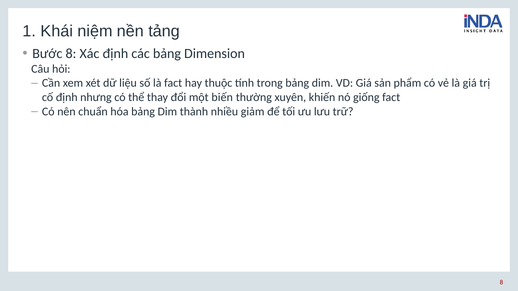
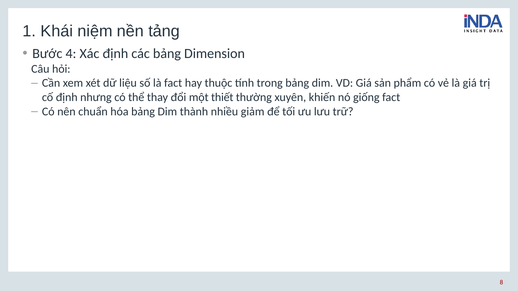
Bước 8: 8 -> 4 (71, 54)
biến: biến -> thiết (222, 97)
